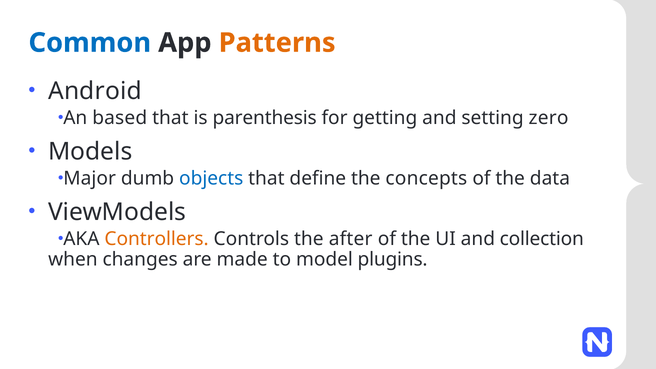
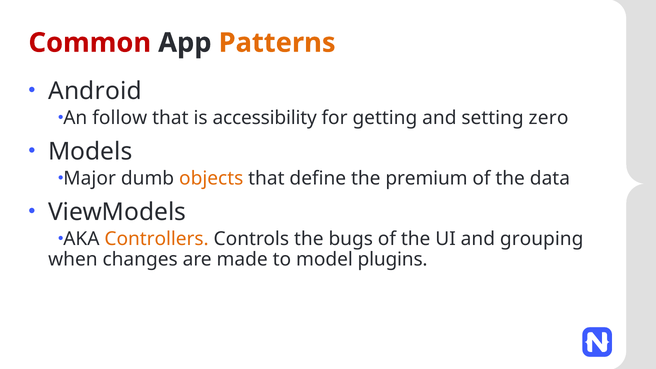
Common colour: blue -> red (90, 43)
based: based -> follow (120, 118)
parenthesis: parenthesis -> accessibility (265, 118)
objects colour: blue -> orange (211, 178)
concepts: concepts -> premium (427, 178)
after: after -> bugs (351, 239)
collection: collection -> grouping (542, 239)
